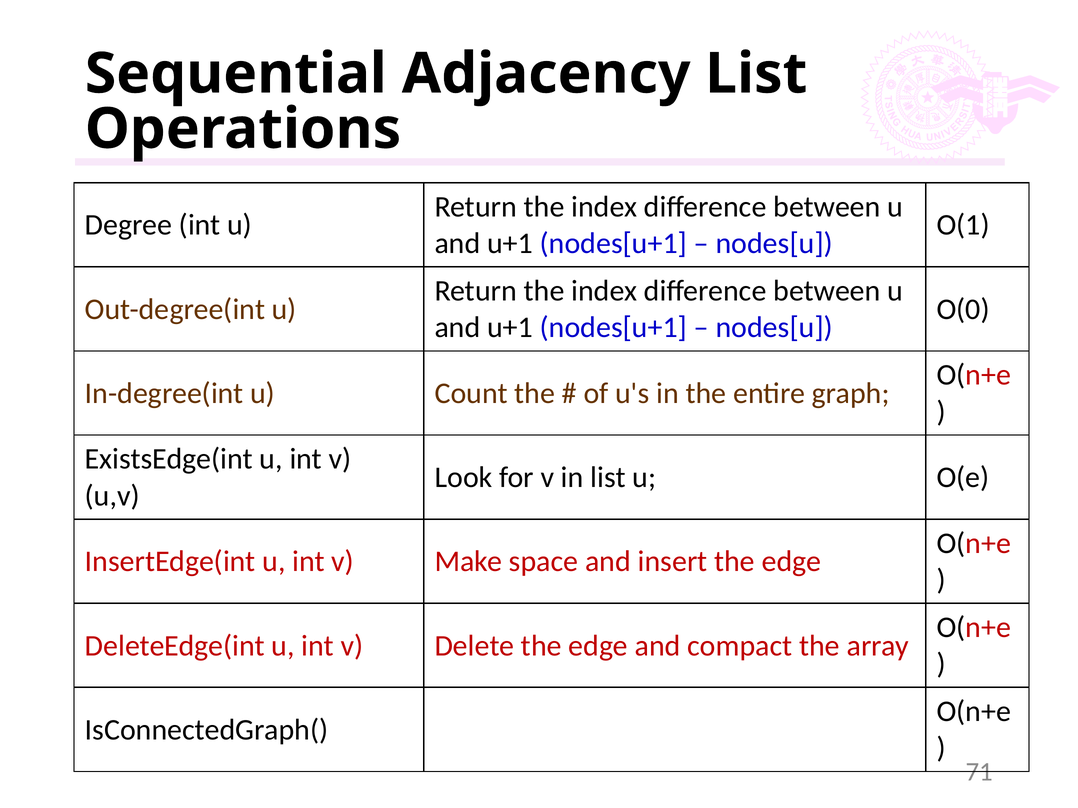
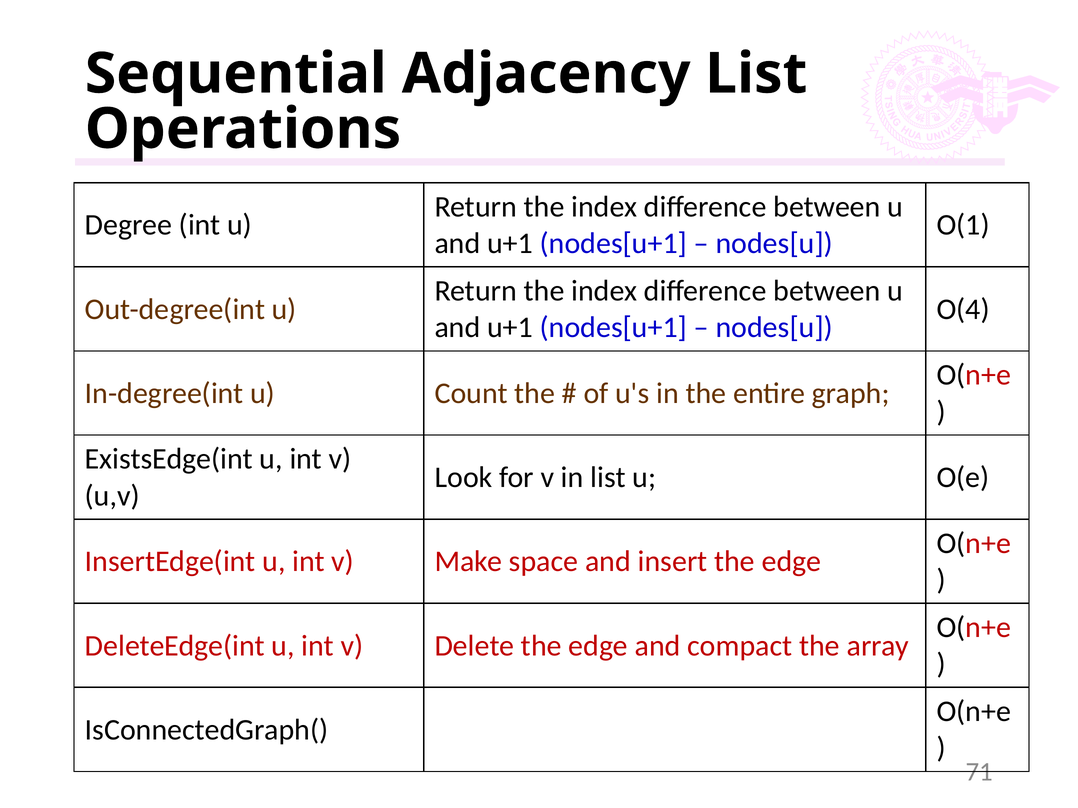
O(0: O(0 -> O(4 (963, 309)
